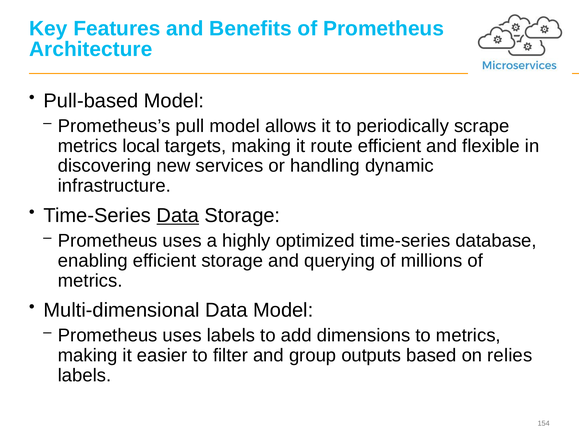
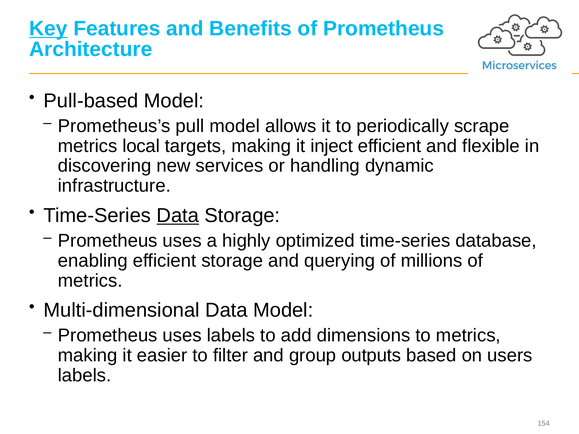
Key underline: none -> present (48, 29)
route: route -> inject (332, 146)
relies: relies -> users (510, 356)
